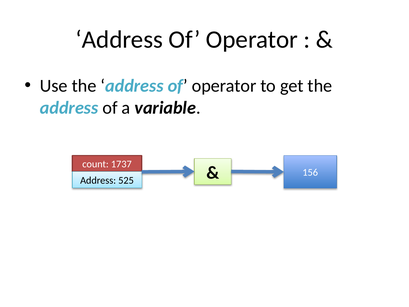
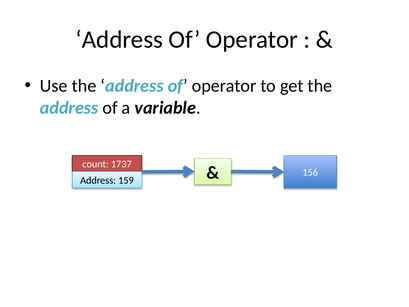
525: 525 -> 159 (126, 180)
